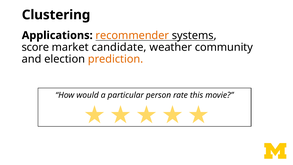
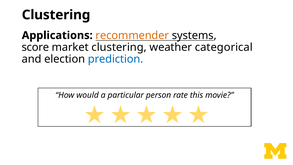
market candidate: candidate -> clustering (119, 47)
community: community -> categorical (224, 47)
prediction colour: orange -> blue (116, 59)
